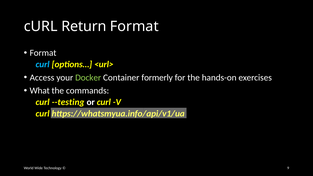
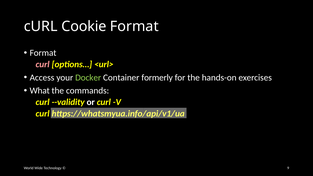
Return: Return -> Cookie (84, 26)
curl colour: light blue -> pink (43, 64)
--testing: --testing -> --validity (68, 102)
